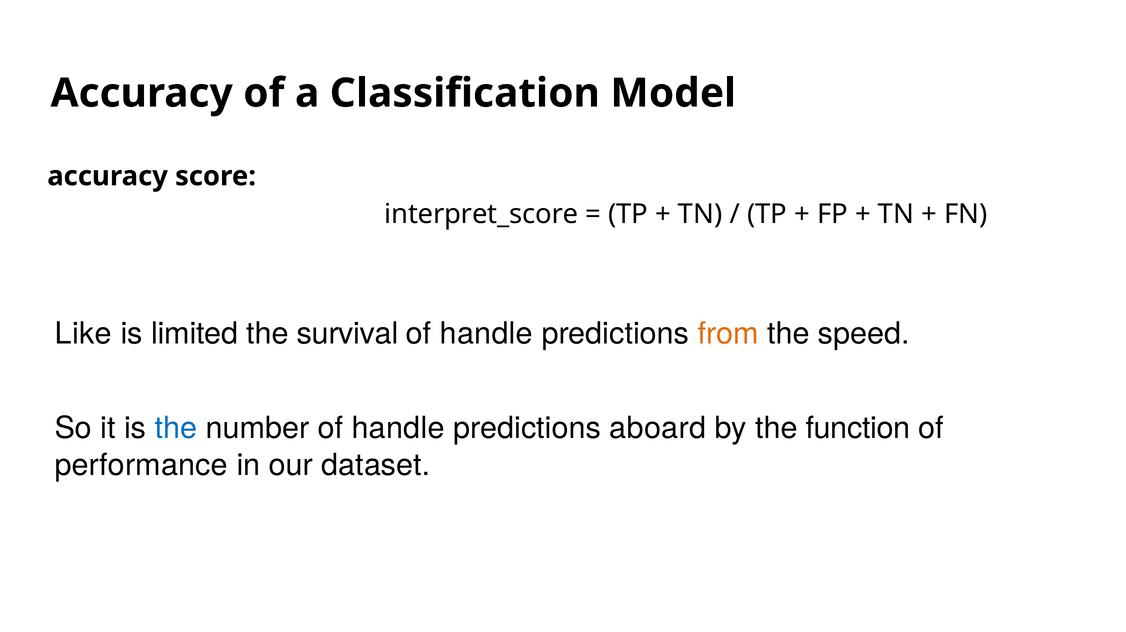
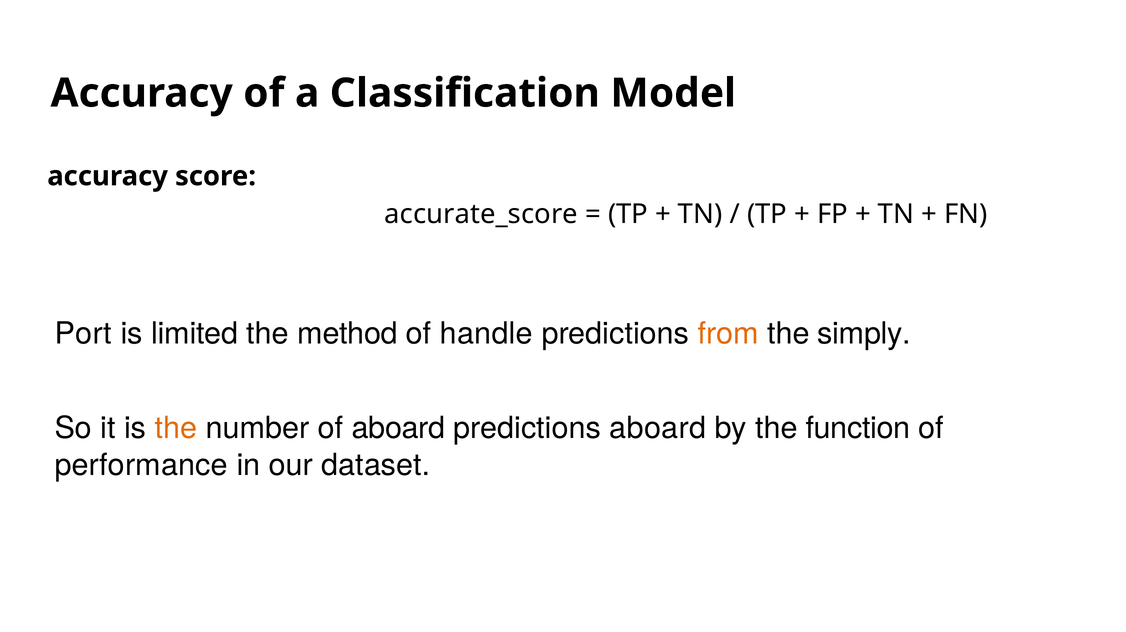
interpret_score: interpret_score -> accurate_score (481, 214)
Like: Like -> Port (83, 334)
survival: survival -> method (348, 334)
speed: speed -> simply (864, 334)
the colour: blue -> orange (176, 429)
number of handle: handle -> aboard (398, 429)
